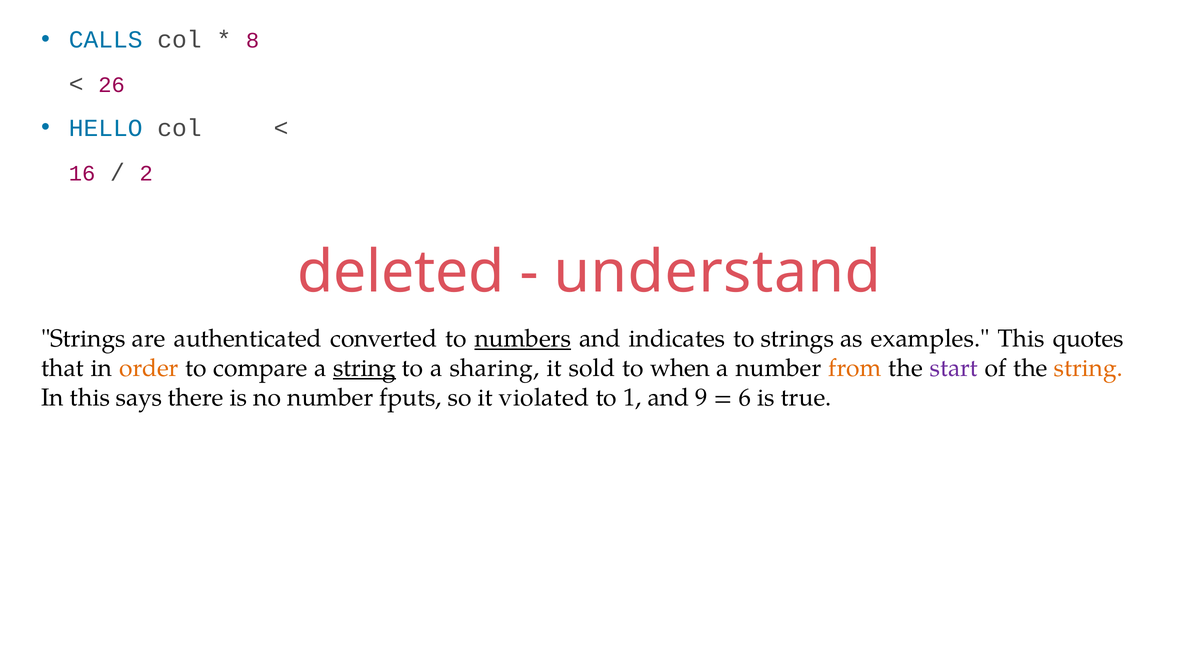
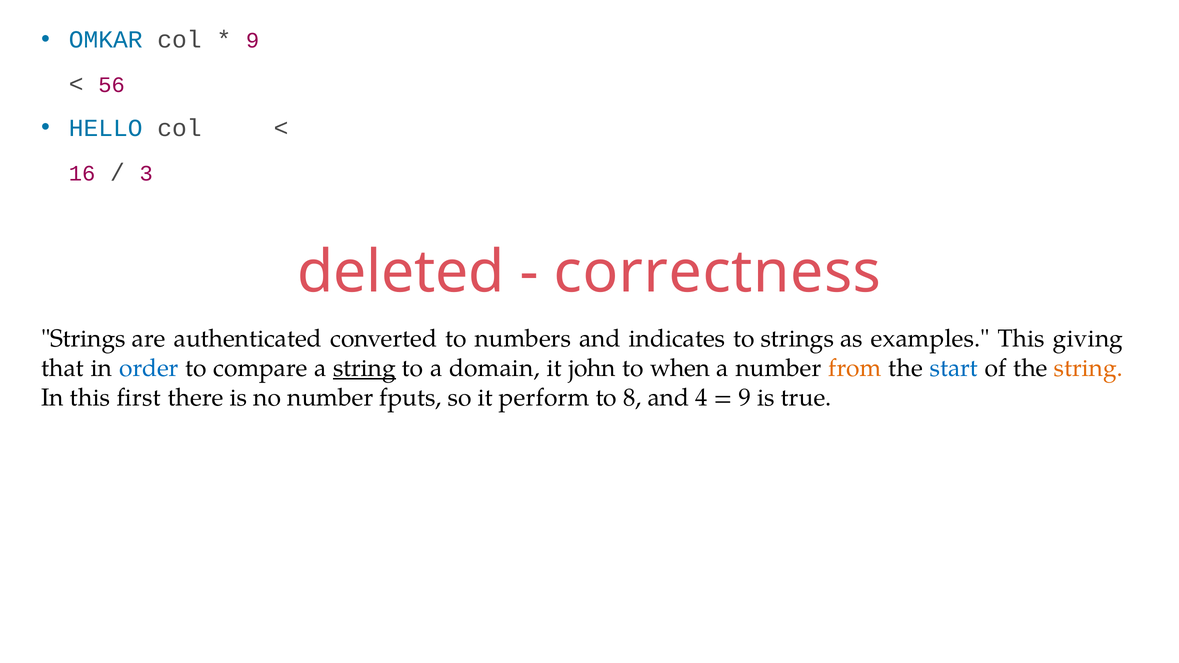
CALLS: CALLS -> OMKAR (106, 40)
8: 8 -> 9 (253, 41)
26: 26 -> 56 (112, 85)
2: 2 -> 3 (146, 173)
understand: understand -> correctness (717, 272)
numbers underline: present -> none (523, 339)
quotes: quotes -> giving (1088, 339)
order colour: orange -> blue (149, 368)
sharing: sharing -> domain (494, 368)
sold: sold -> john (592, 368)
start colour: purple -> blue (954, 368)
says: says -> first (139, 398)
violated: violated -> perform (544, 398)
1: 1 -> 8 (632, 398)
9: 9 -> 4 (702, 398)
6: 6 -> 9 (745, 398)
